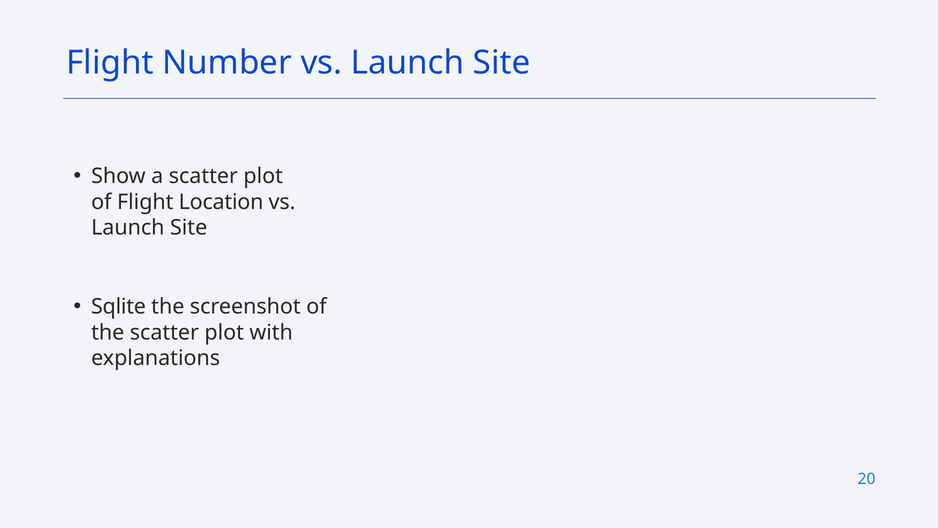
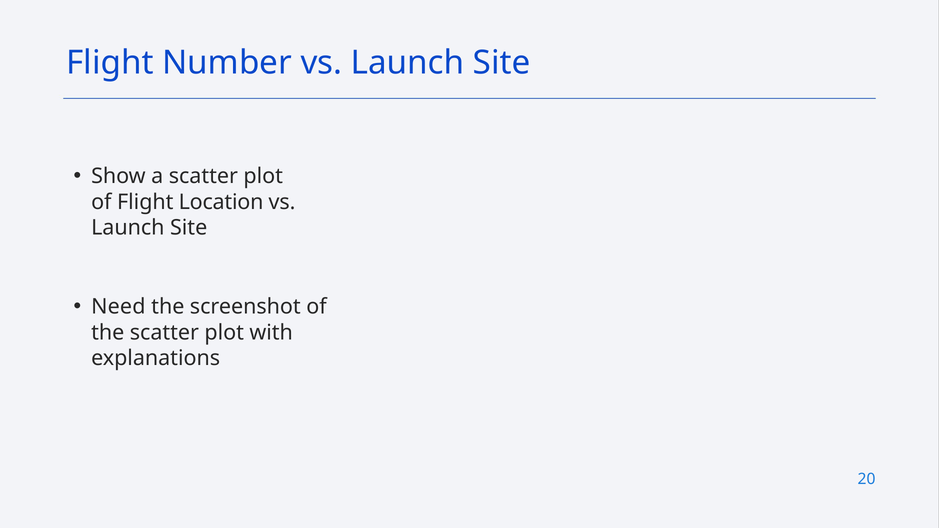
Sqlite: Sqlite -> Need (118, 307)
